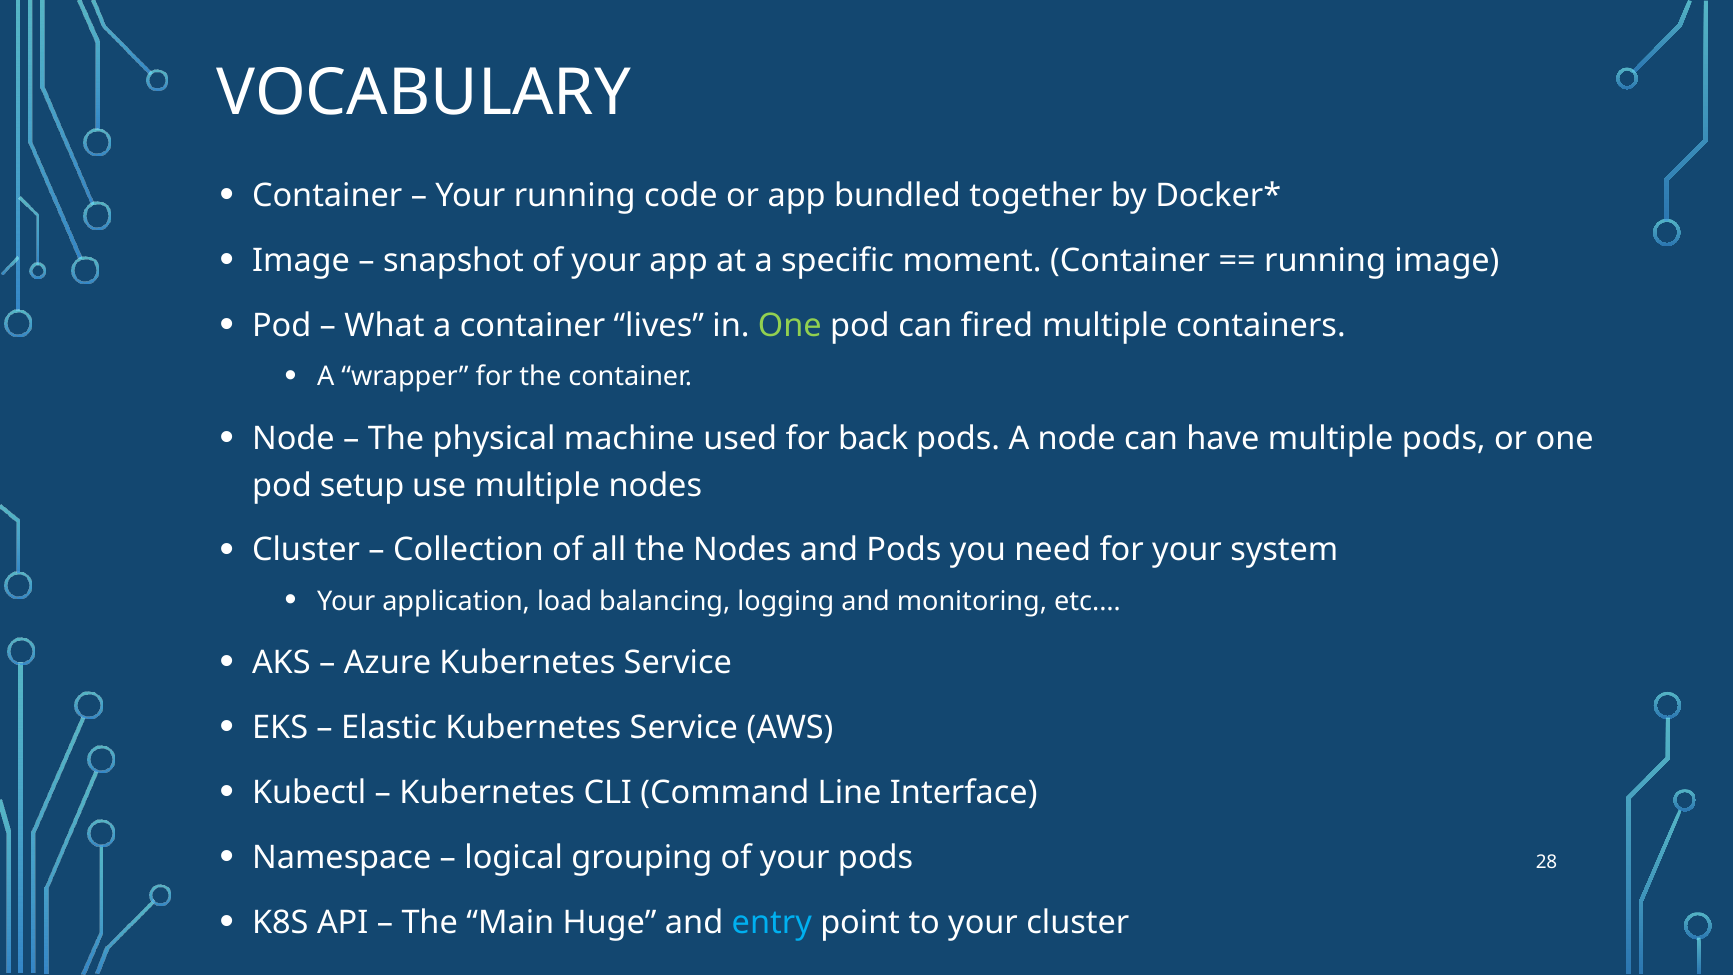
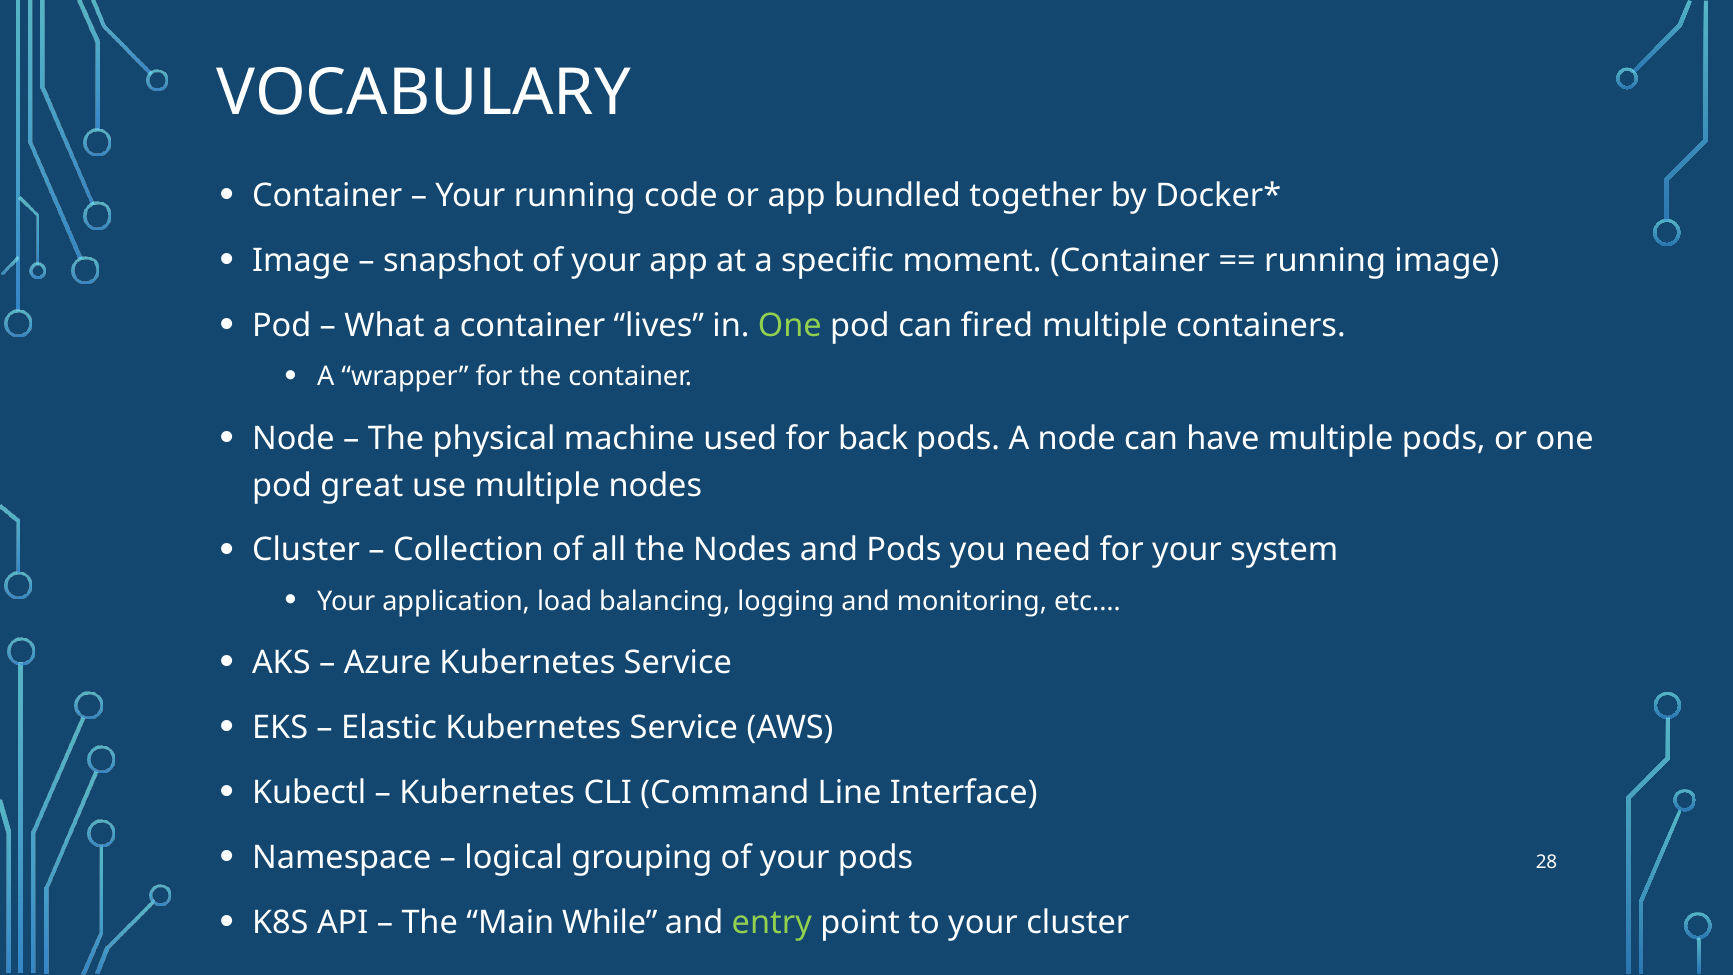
setup: setup -> great (362, 485)
Huge: Huge -> While (610, 922)
entry colour: light blue -> light green (772, 922)
